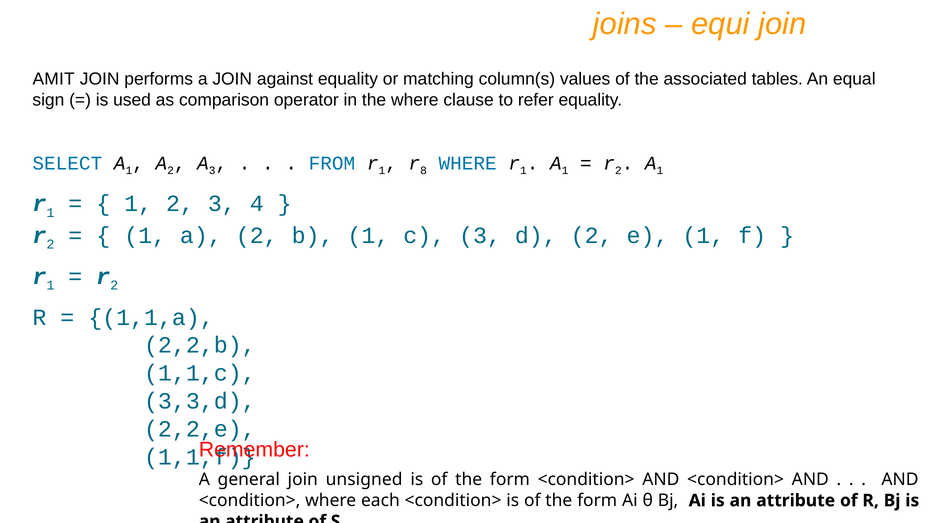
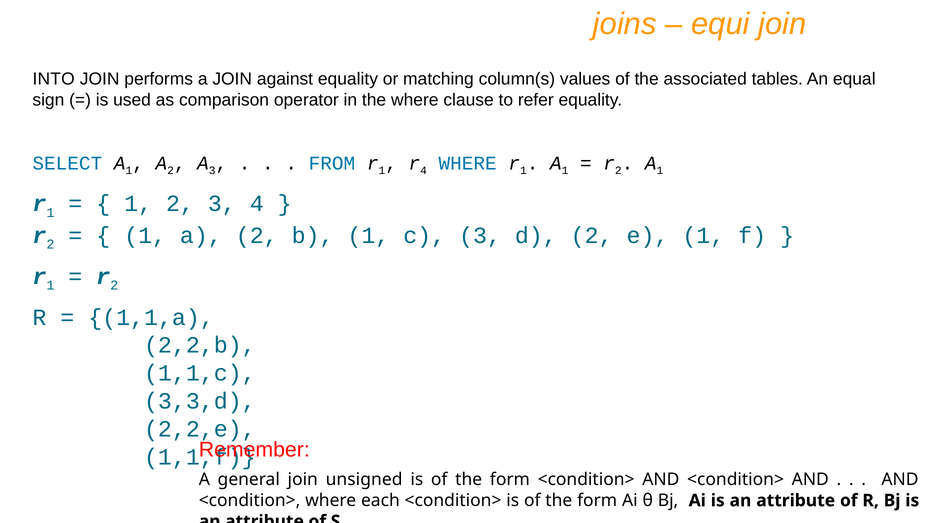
AMIT: AMIT -> INTO (54, 79)
r 8: 8 -> 4 (424, 171)
